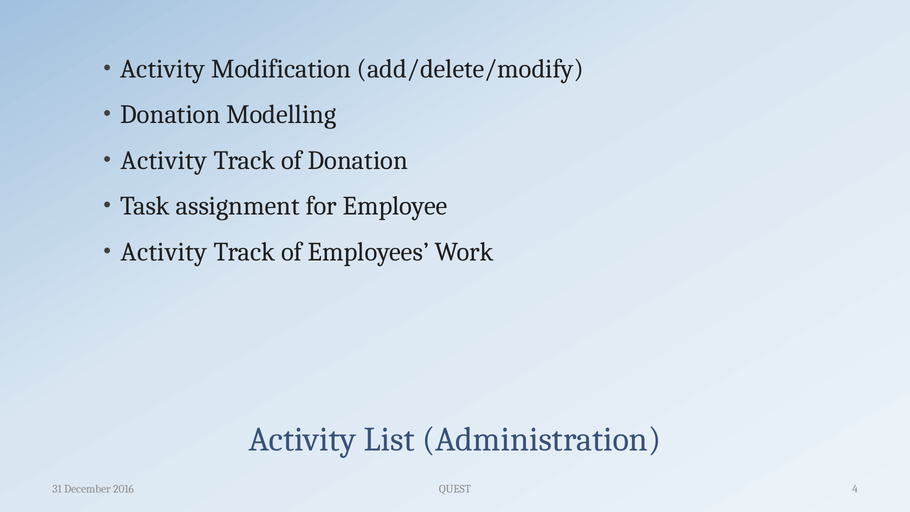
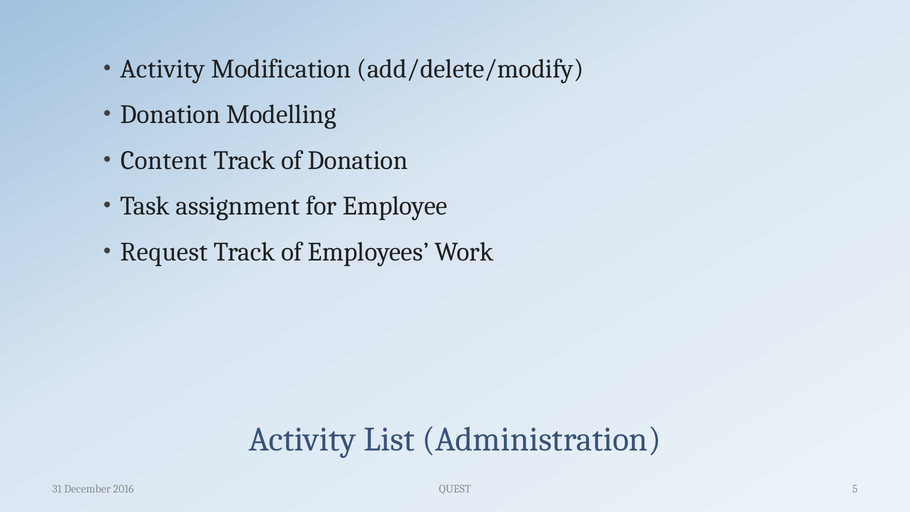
Activity: Activity -> Content (164, 160)
Activity: Activity -> Request (164, 252)
4: 4 -> 5 (855, 489)
